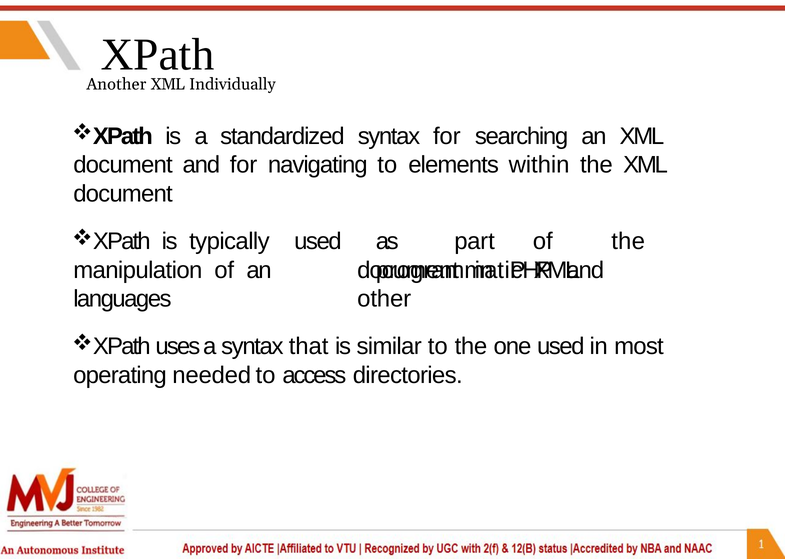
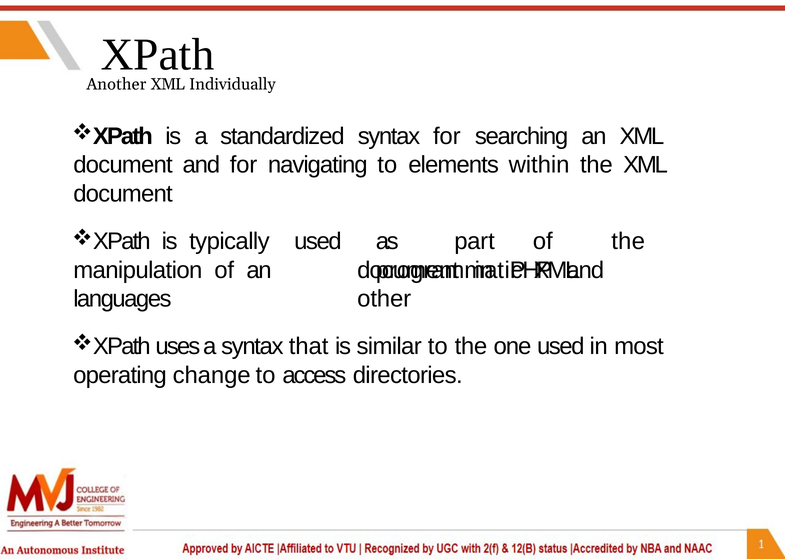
needed: needed -> change (212, 375)
